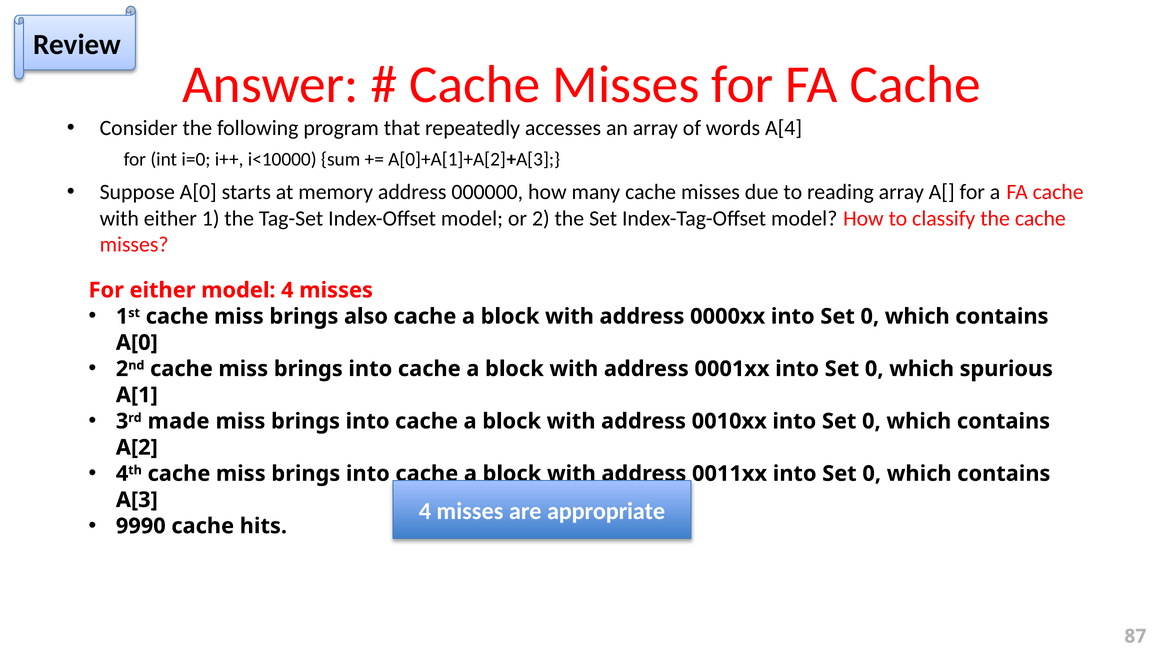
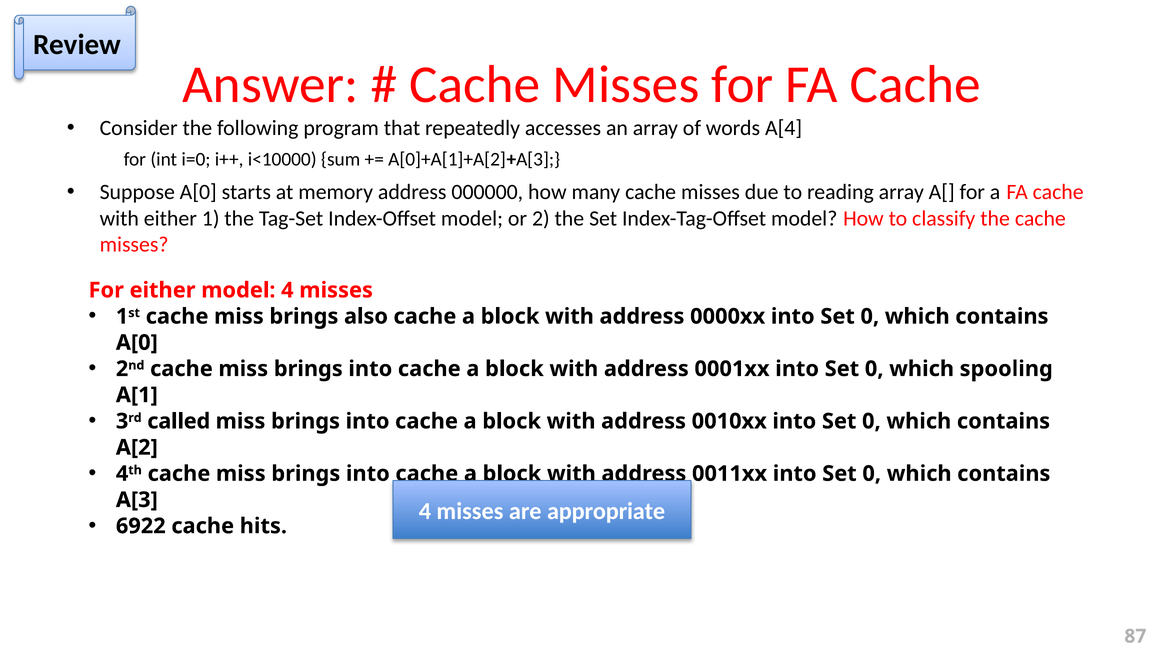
spurious: spurious -> spooling (1006, 369)
made: made -> called (179, 421)
9990: 9990 -> 6922 (141, 526)
